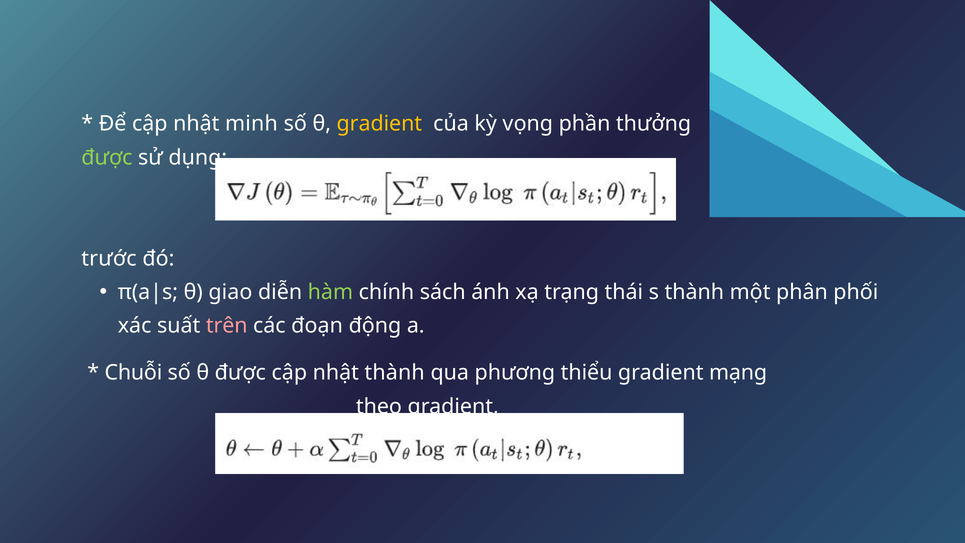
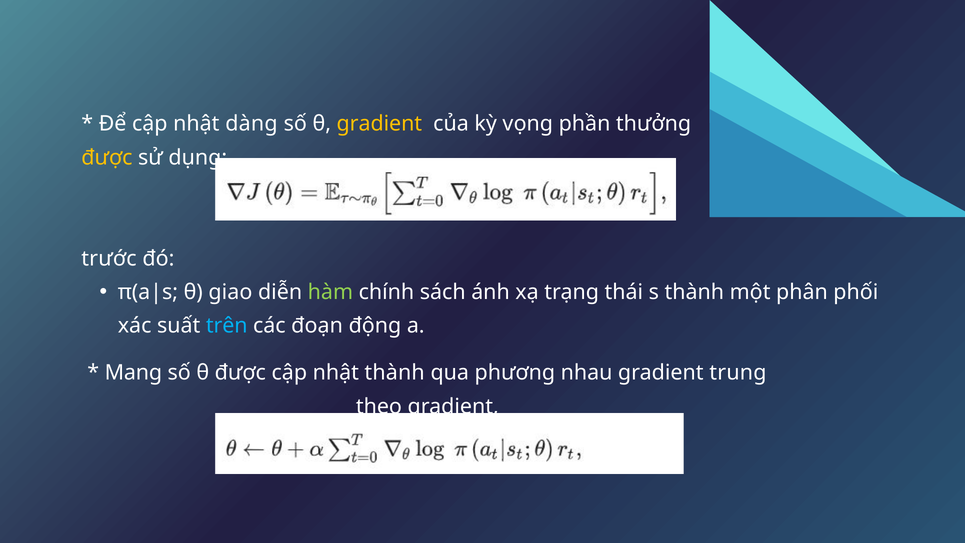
minh: minh -> dàng (251, 124)
được colour: light green -> yellow (107, 157)
trên colour: pink -> light blue (227, 326)
Chuỗi: Chuỗi -> Mang (133, 373)
thiểu: thiểu -> nhau (587, 373)
mạng: mạng -> trung (738, 373)
